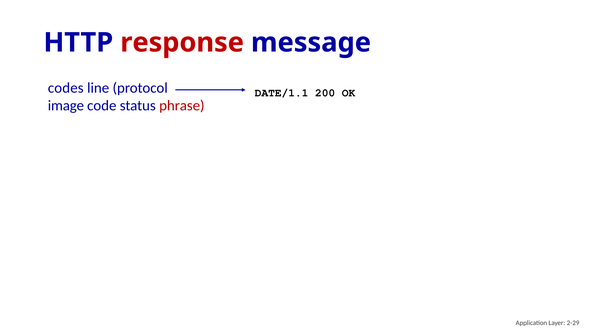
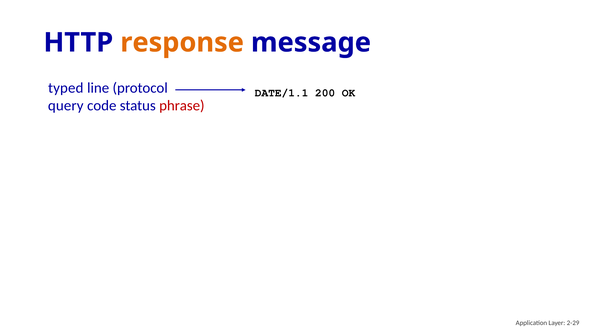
response colour: red -> orange (182, 43)
codes: codes -> typed (66, 88)
image: image -> query (66, 106)
